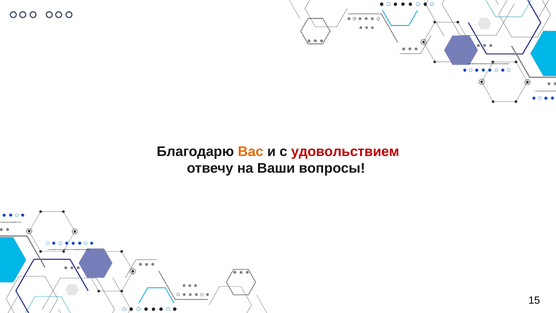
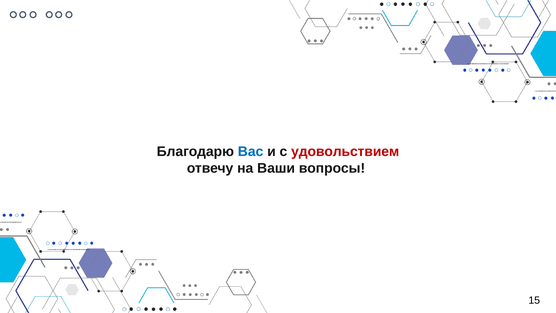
Вас colour: orange -> blue (251, 151)
